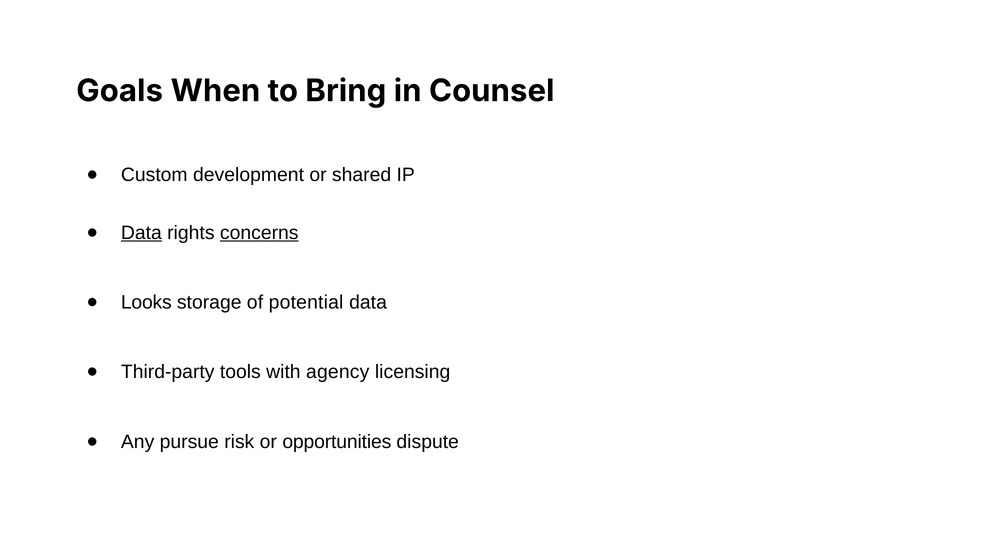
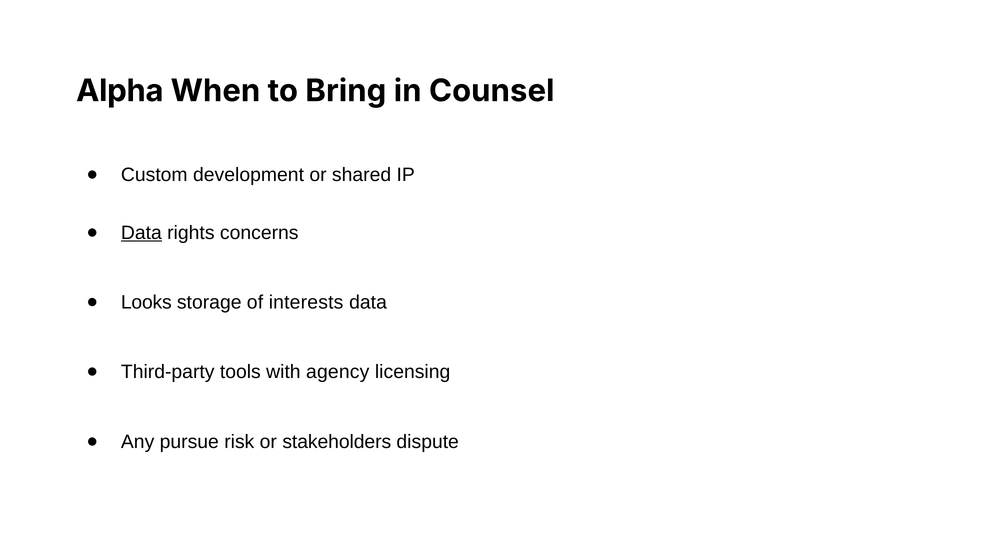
Goals: Goals -> Alpha (120, 91)
concerns underline: present -> none (259, 233)
potential: potential -> interests (306, 302)
opportunities: opportunities -> stakeholders (337, 442)
